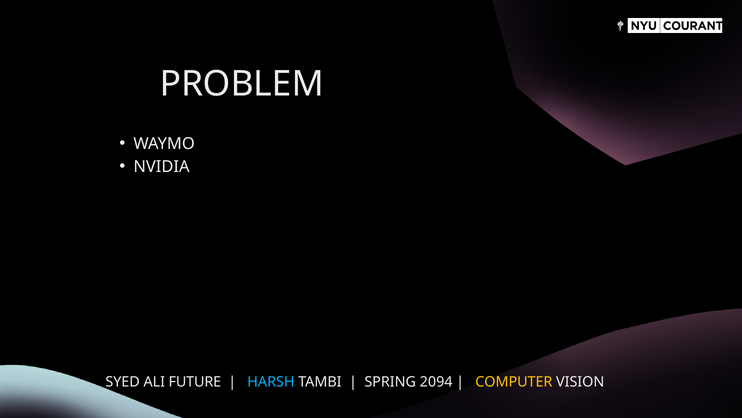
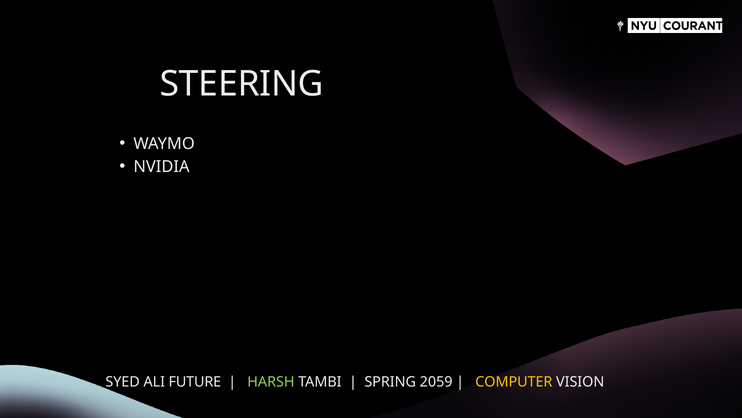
PROBLEM: PROBLEM -> STEERING (242, 84)
HARSH colour: light blue -> light green (271, 381)
2094: 2094 -> 2059 (436, 381)
